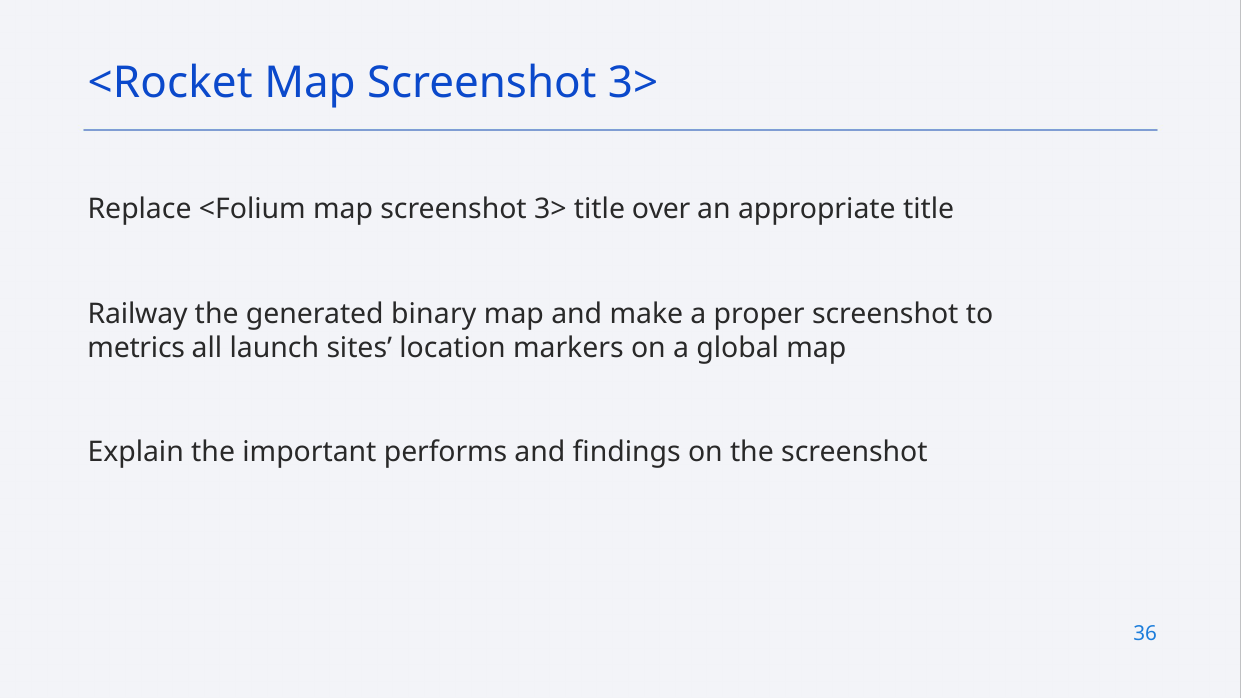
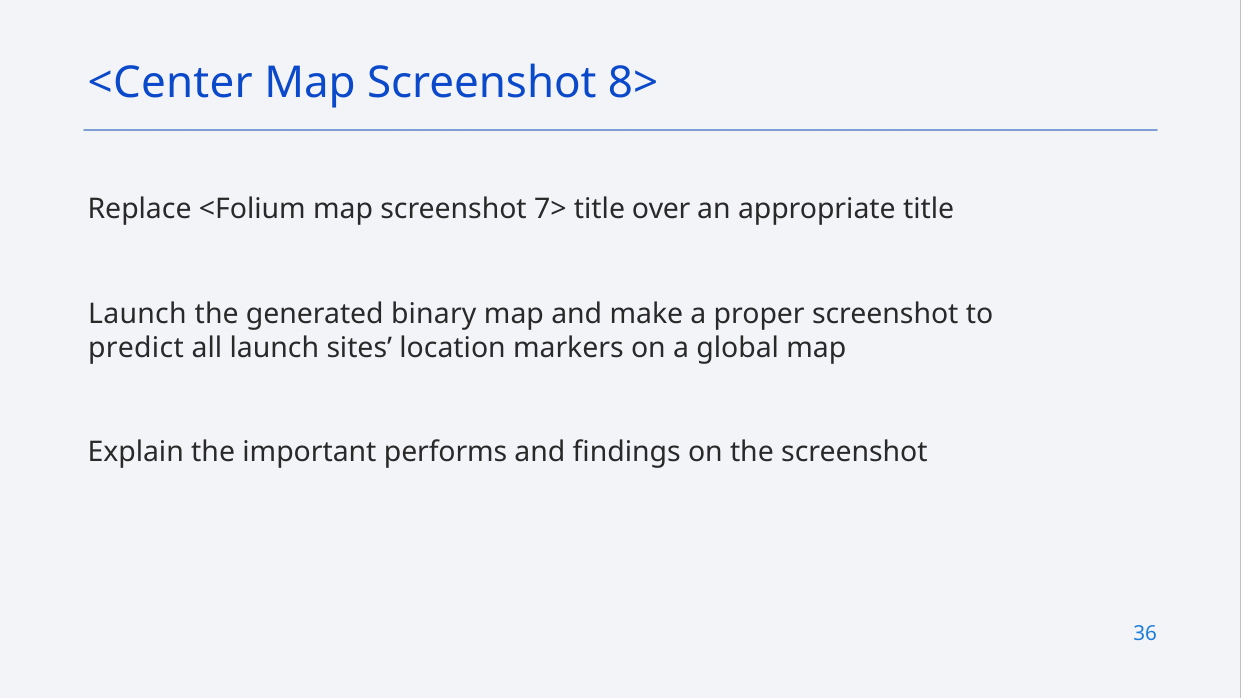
<Rocket: <Rocket -> <Center (170, 83)
3>: 3> -> 8> (633, 83)
<Folium map screenshot 3>: 3> -> 7> (550, 209)
Railway: Railway -> Launch (137, 314)
metrics: metrics -> predict (136, 348)
